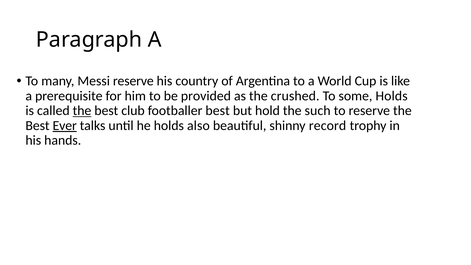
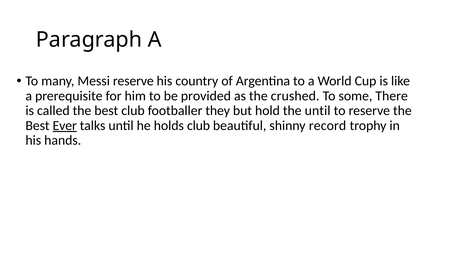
some Holds: Holds -> There (392, 96)
the underline: present -> none (82, 111)
footballer best: best -> they (218, 111)
the such: such -> until (318, 111)
holds also: also -> club (199, 126)
